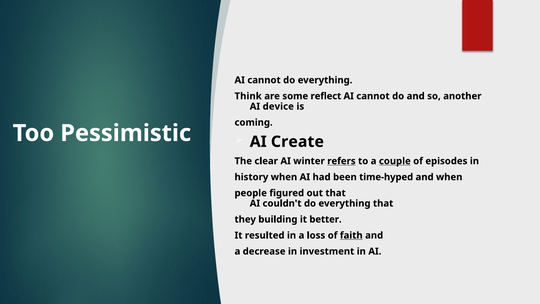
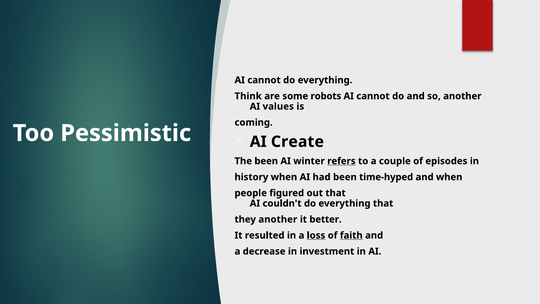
reflect: reflect -> robots (326, 96)
device: device -> values (278, 106)
The clear: clear -> been (266, 161)
couple underline: present -> none (395, 161)
they building: building -> another (278, 219)
loss underline: none -> present (316, 235)
